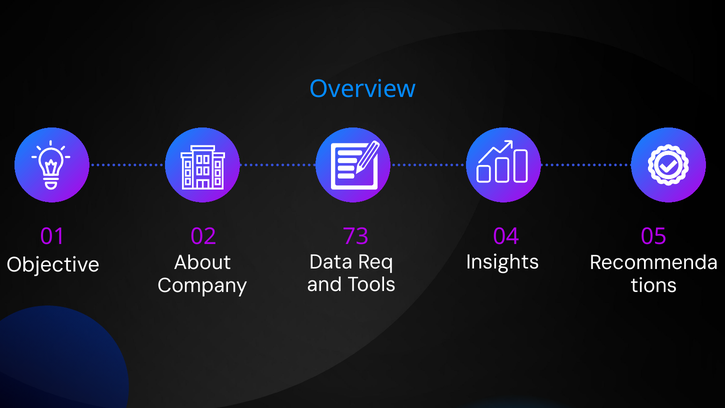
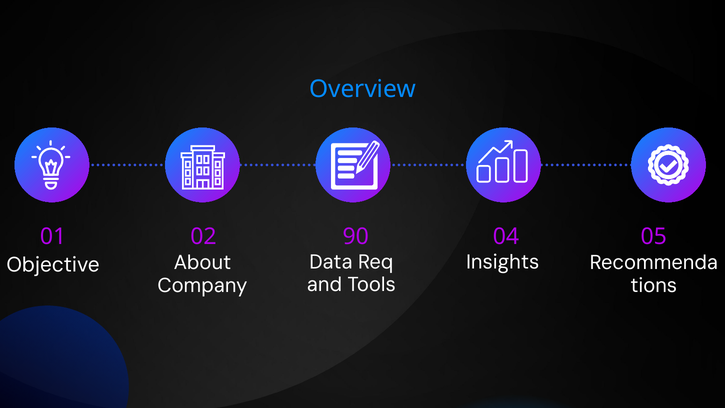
73: 73 -> 90 (356, 237)
